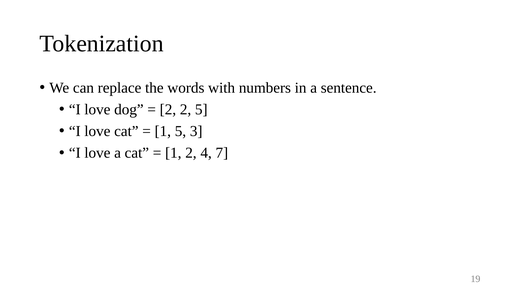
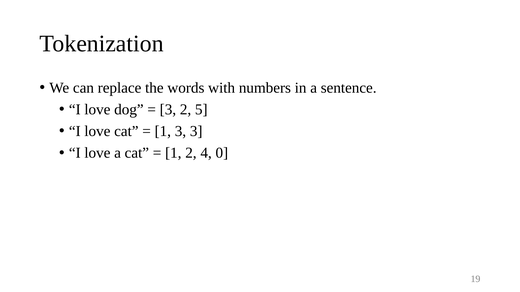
2: 2 -> 3 (168, 110)
1 5: 5 -> 3 (180, 131)
7: 7 -> 0 (222, 153)
